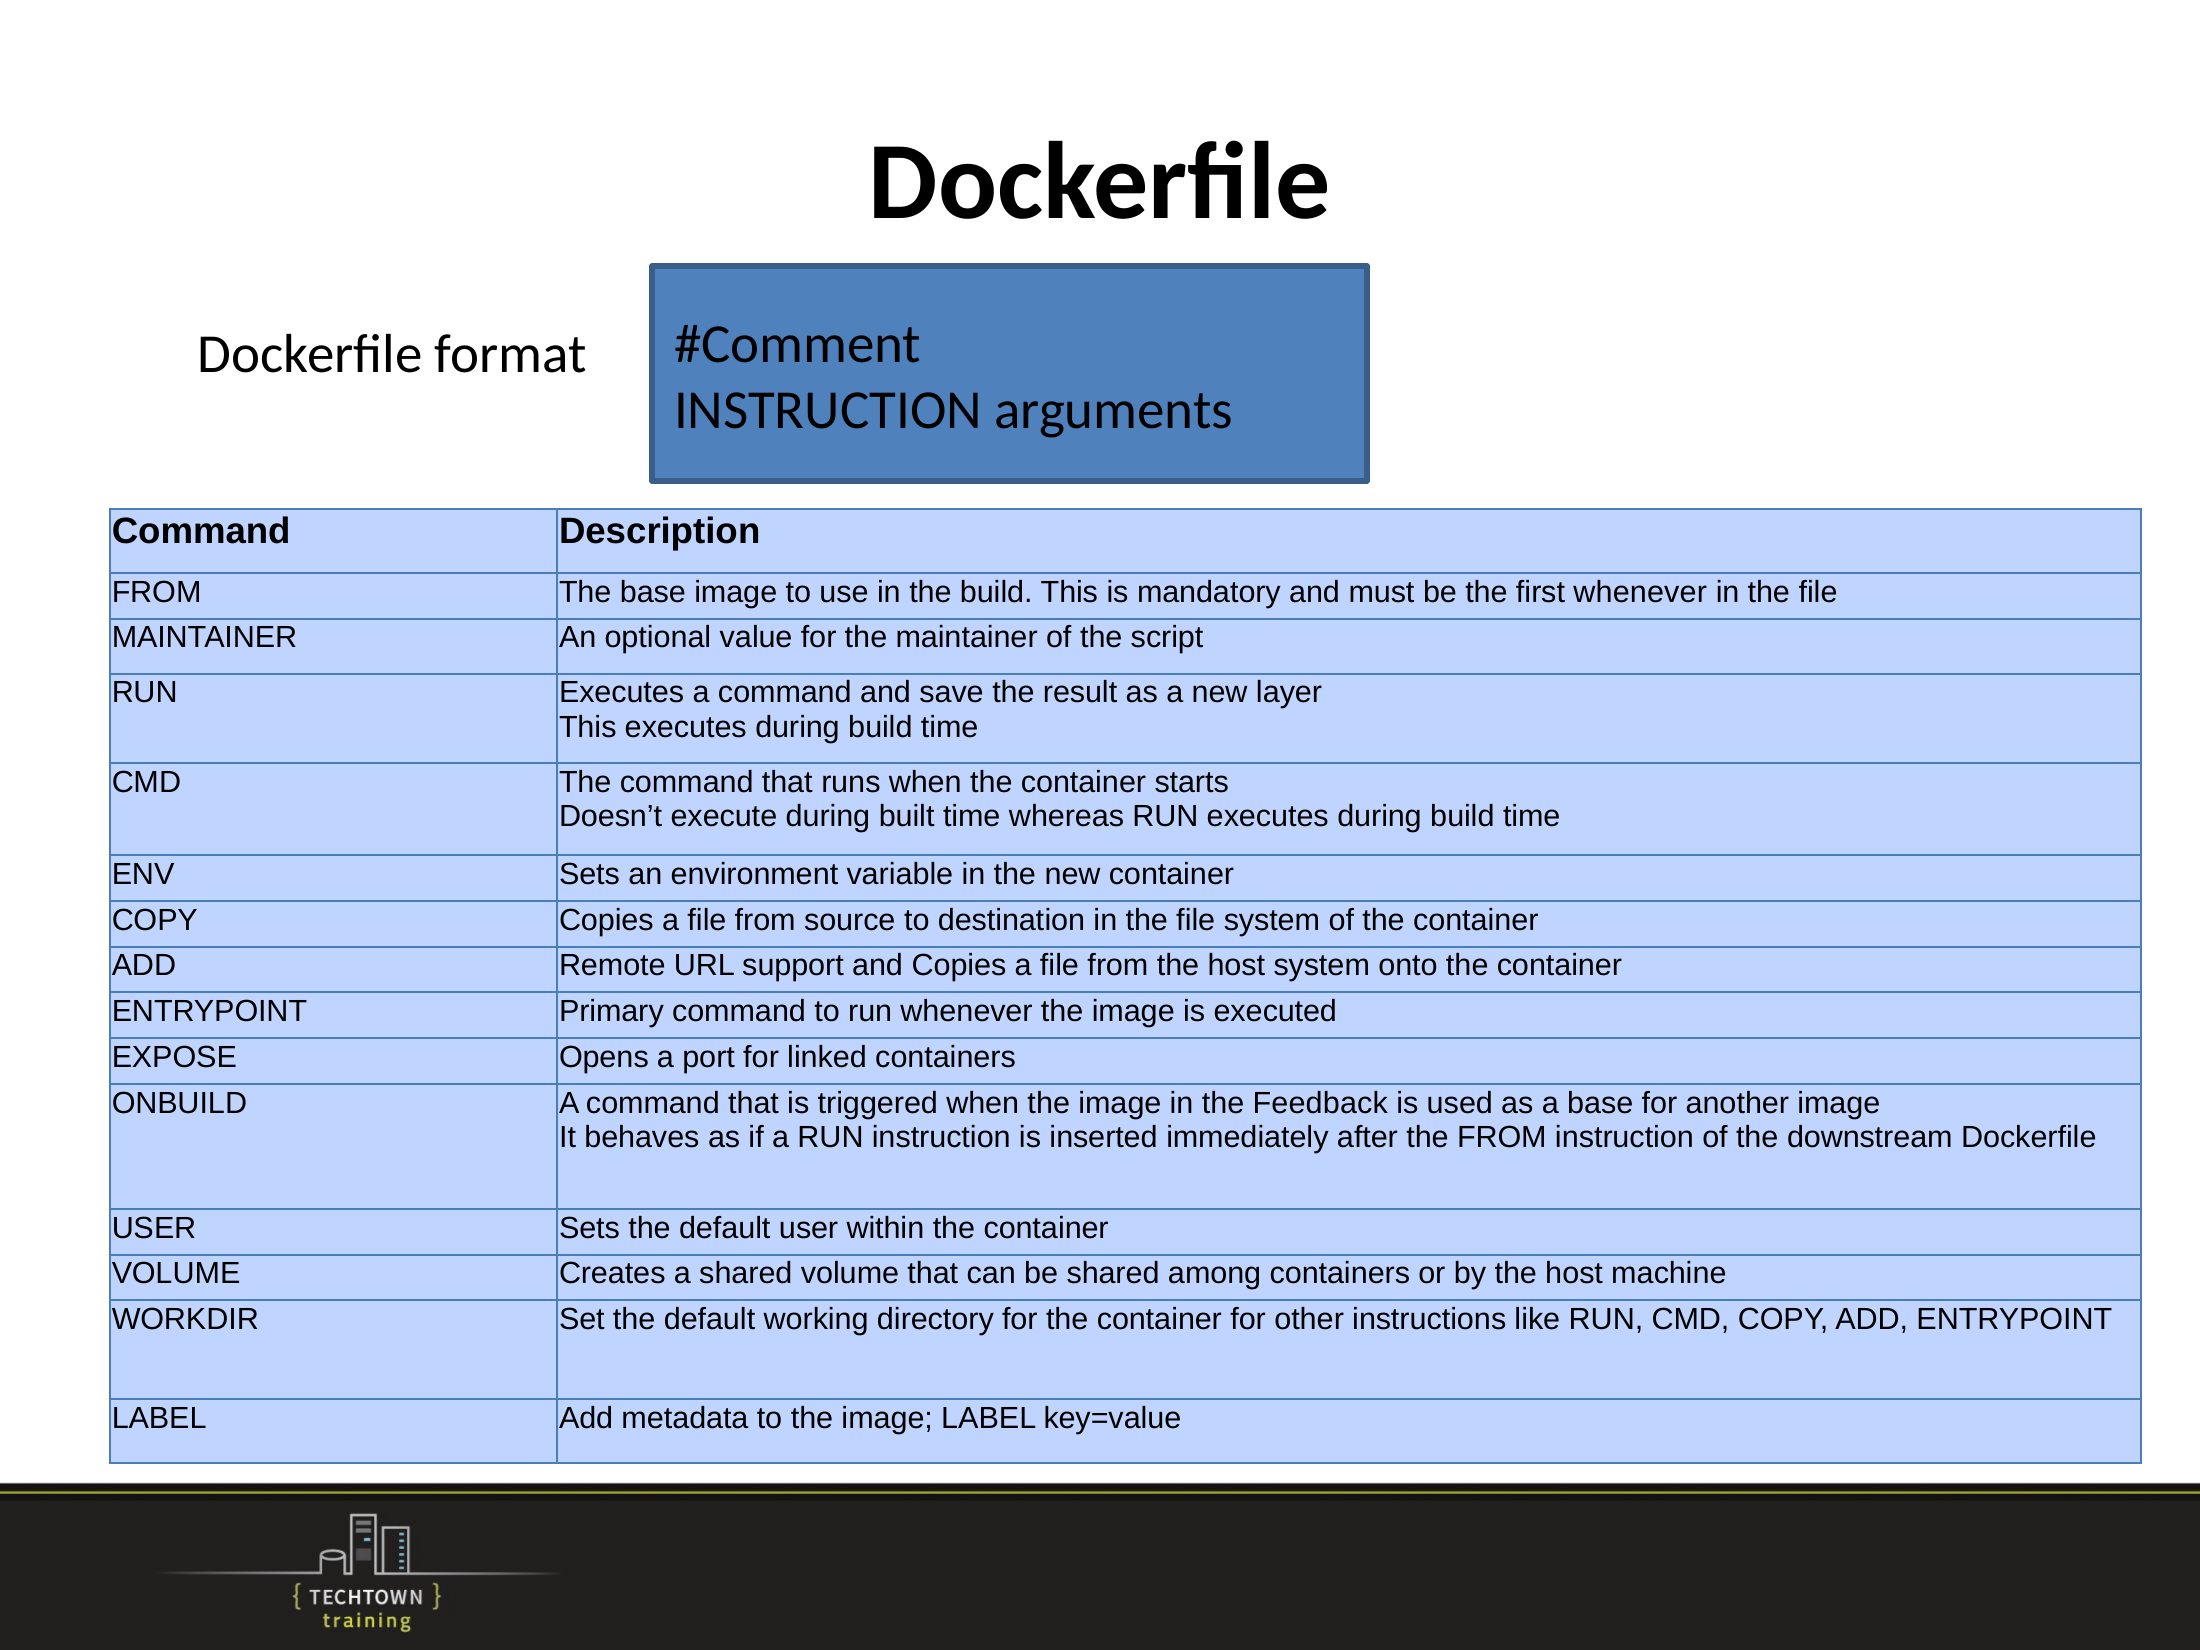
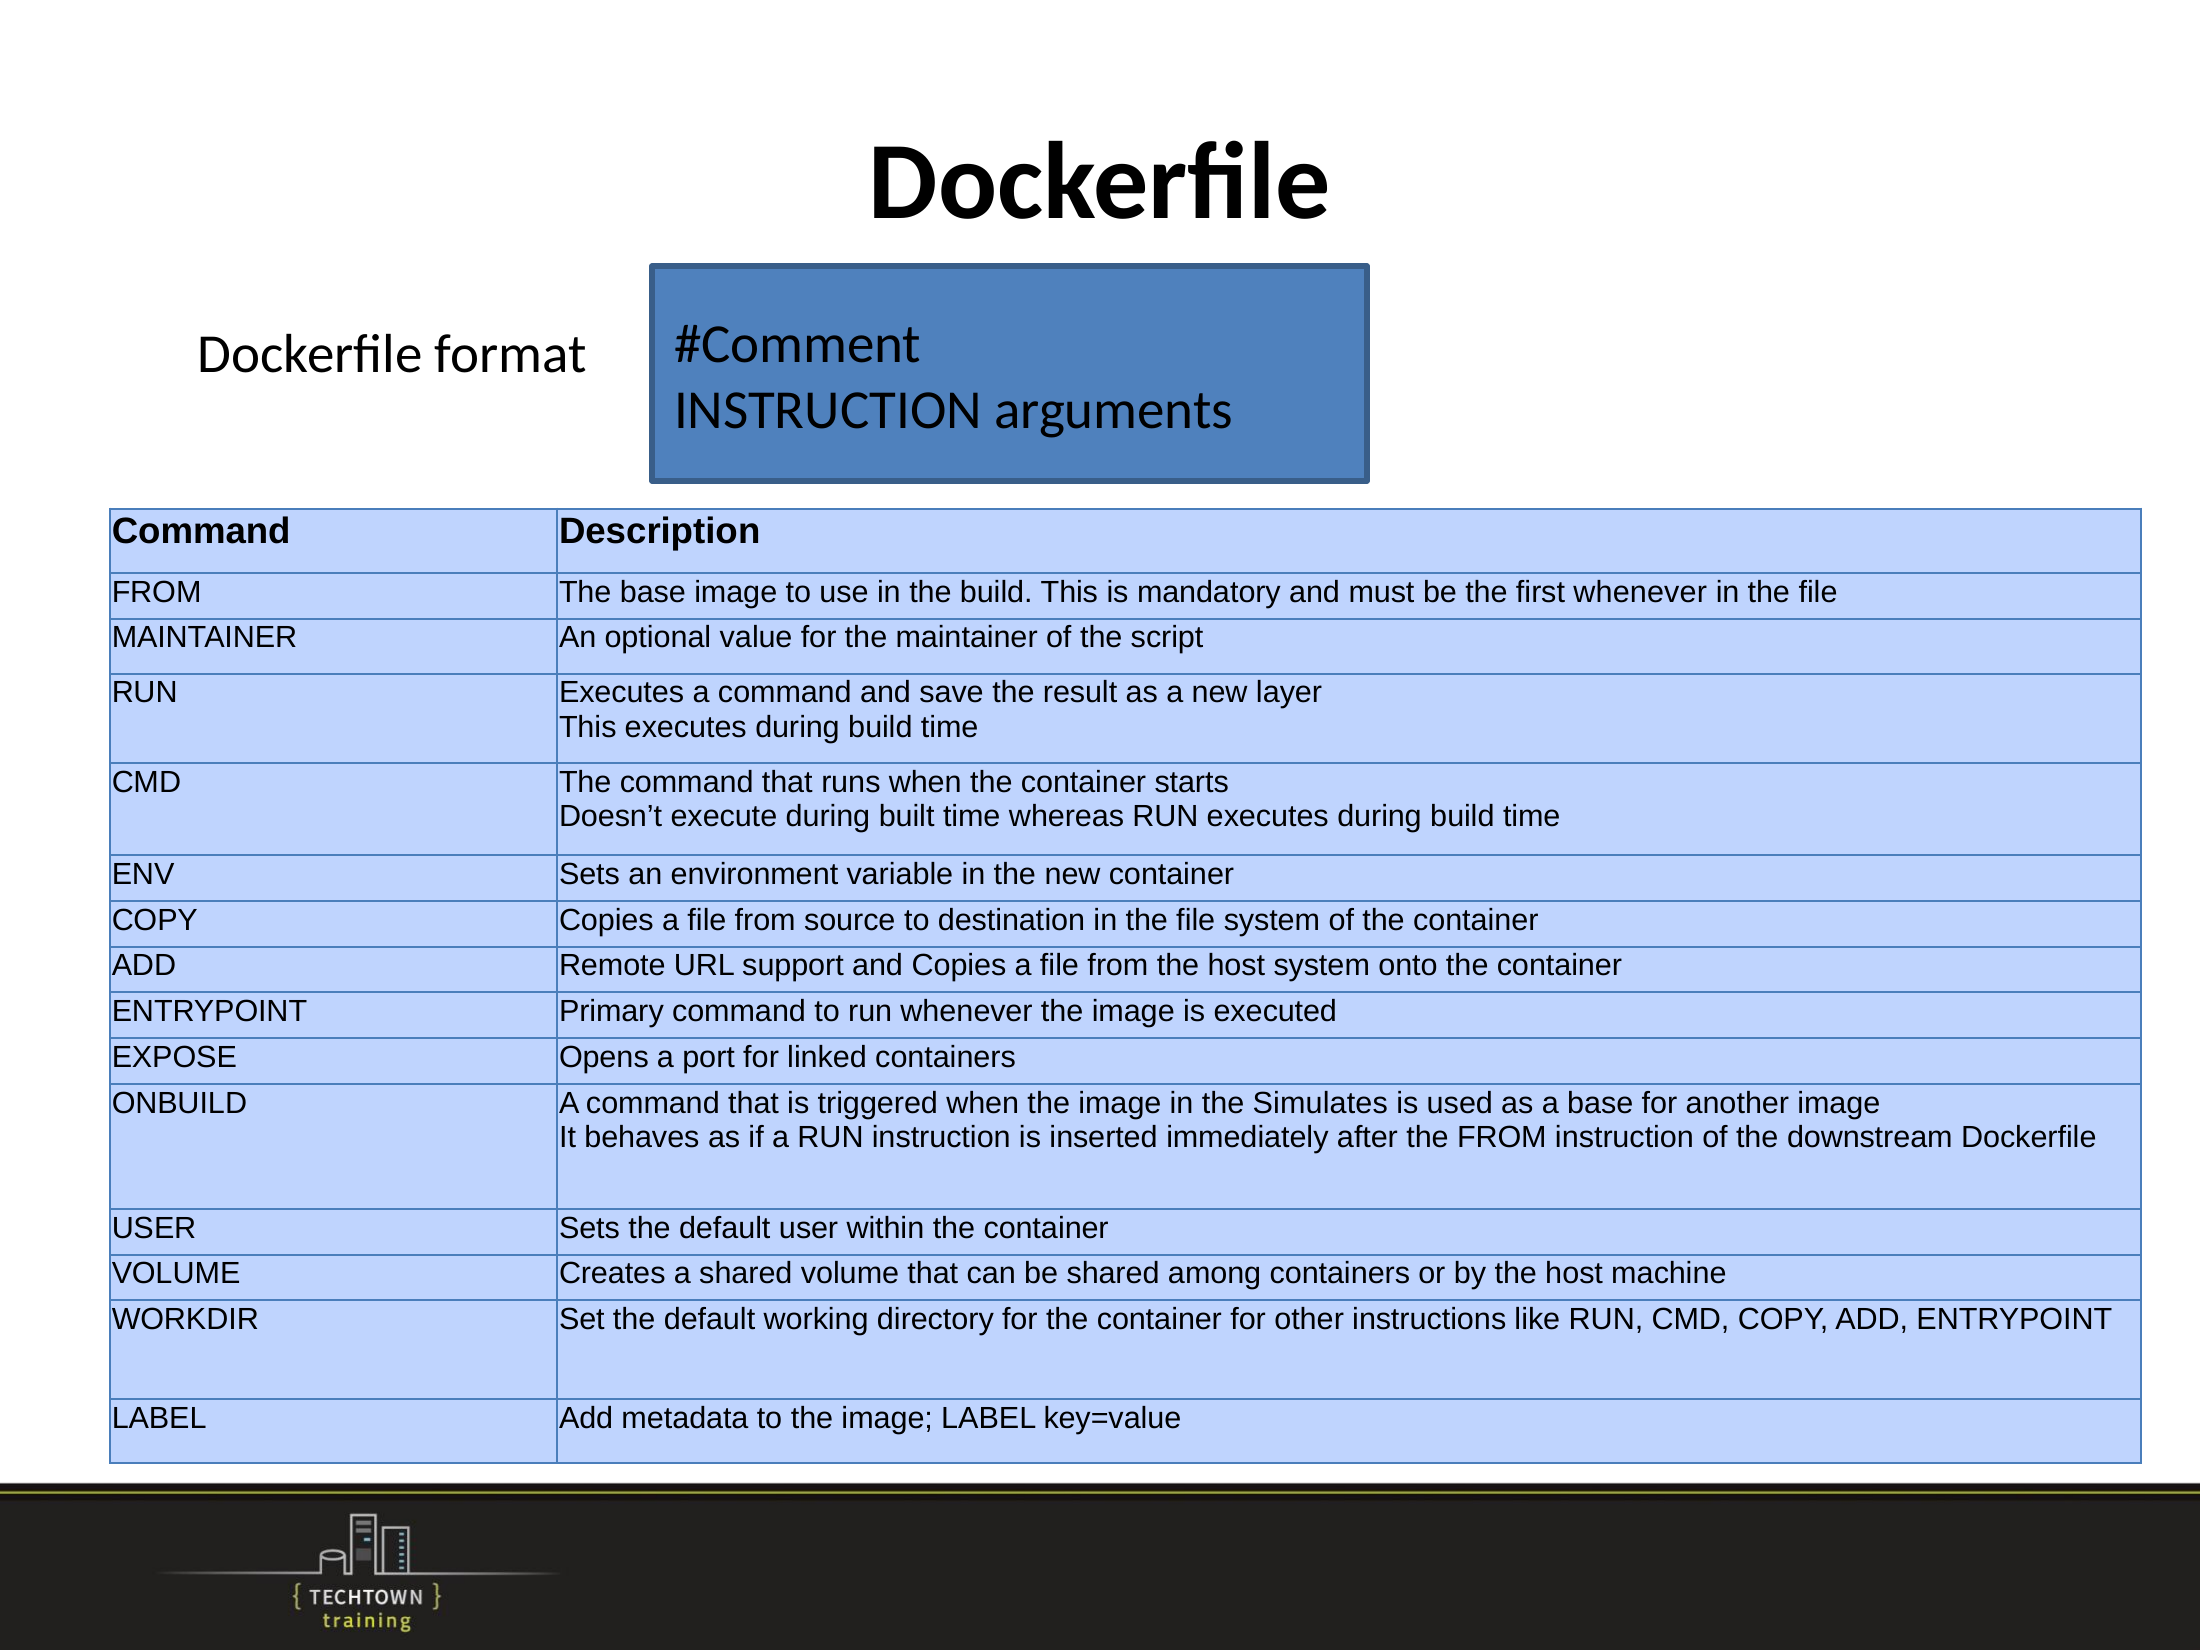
Feedback: Feedback -> Simulates (1320, 1103)
